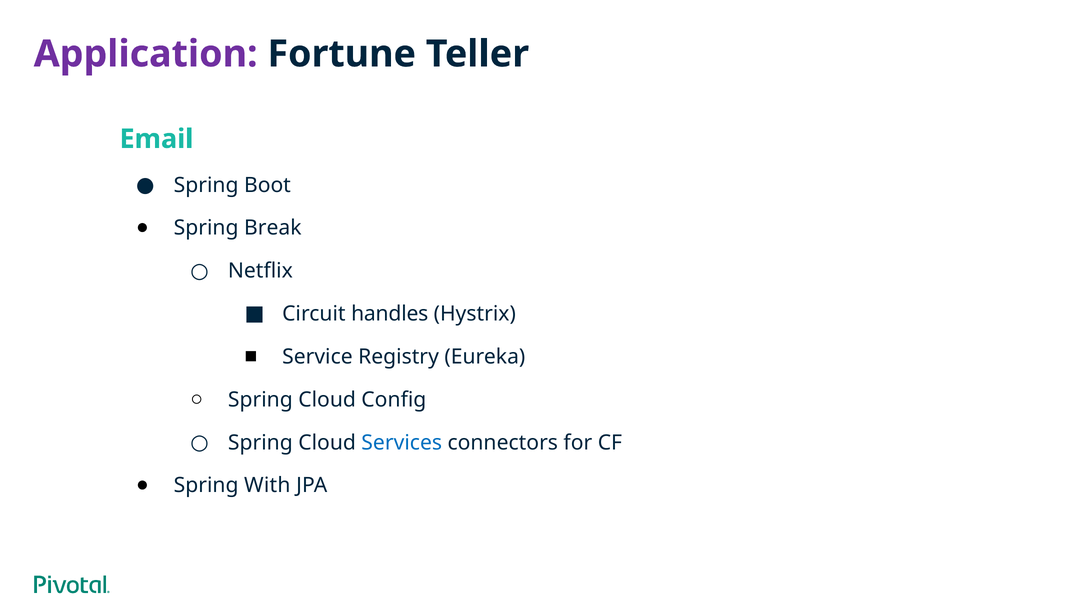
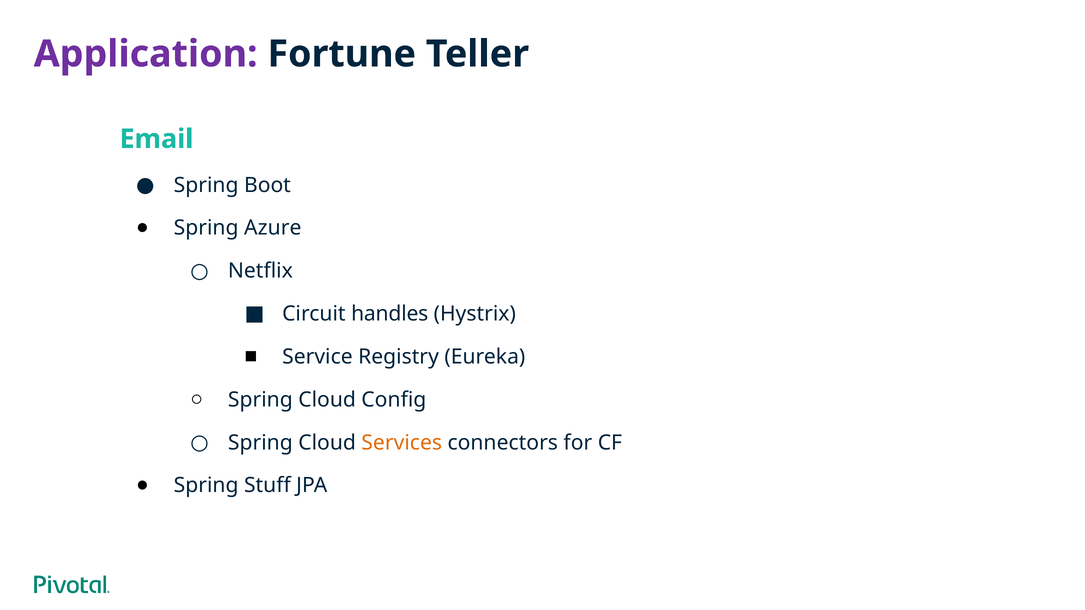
Break: Break -> Azure (273, 228)
Services colour: blue -> orange (402, 443)
With: With -> Stuff (267, 486)
